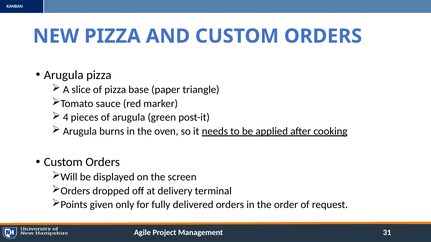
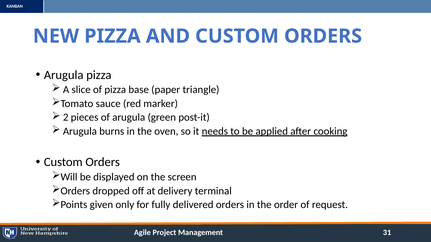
4: 4 -> 2 (66, 118)
